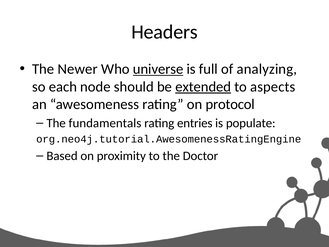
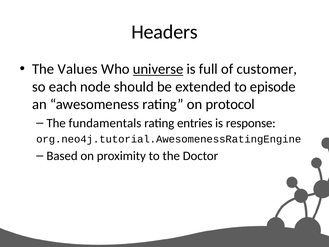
Newer: Newer -> Values (78, 69)
analyzing: analyzing -> customer (267, 69)
extended underline: present -> none (203, 87)
aspects: aspects -> episode (273, 87)
populate: populate -> response (251, 123)
